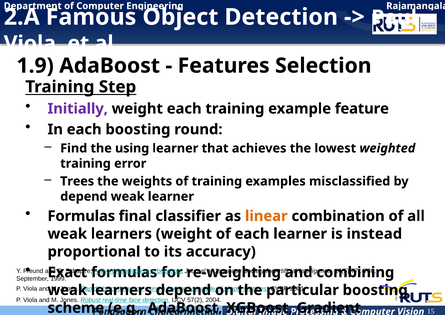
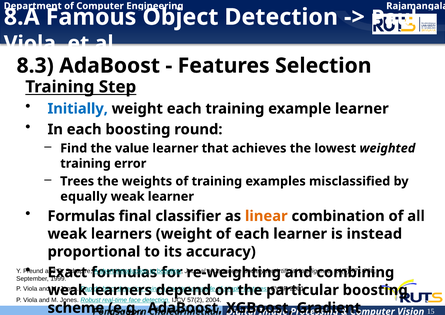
2.A: 2.A -> 8.A (22, 17)
1.9: 1.9 -> 8.3 (35, 66)
Initially colour: purple -> blue (78, 109)
example feature: feature -> learner (362, 109)
the using: using -> value (132, 148)
depend: depend -> equally (84, 196)
